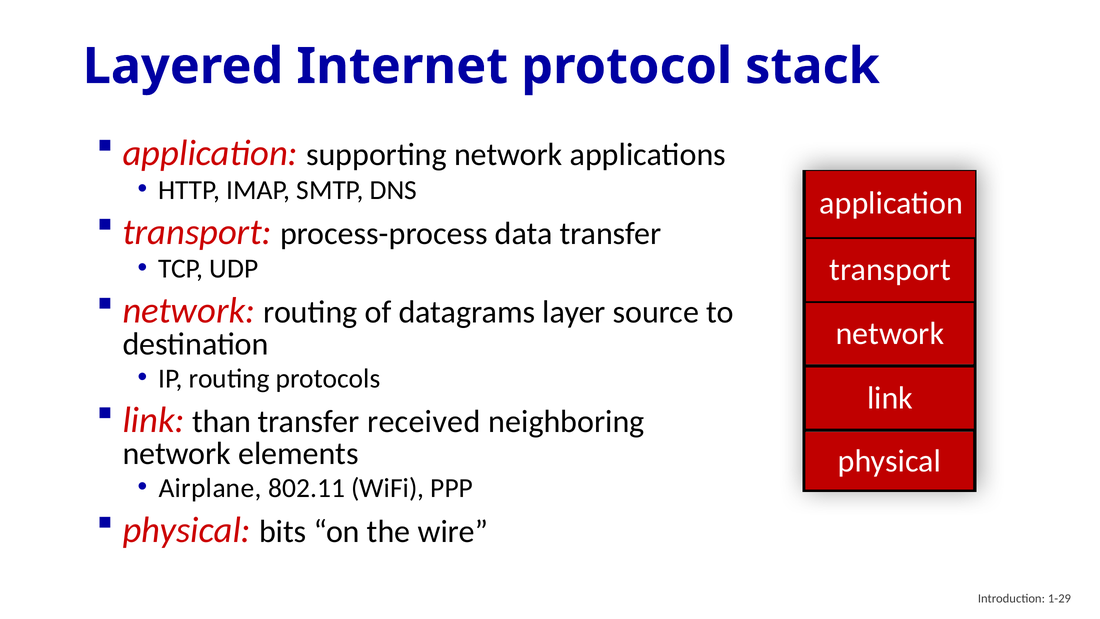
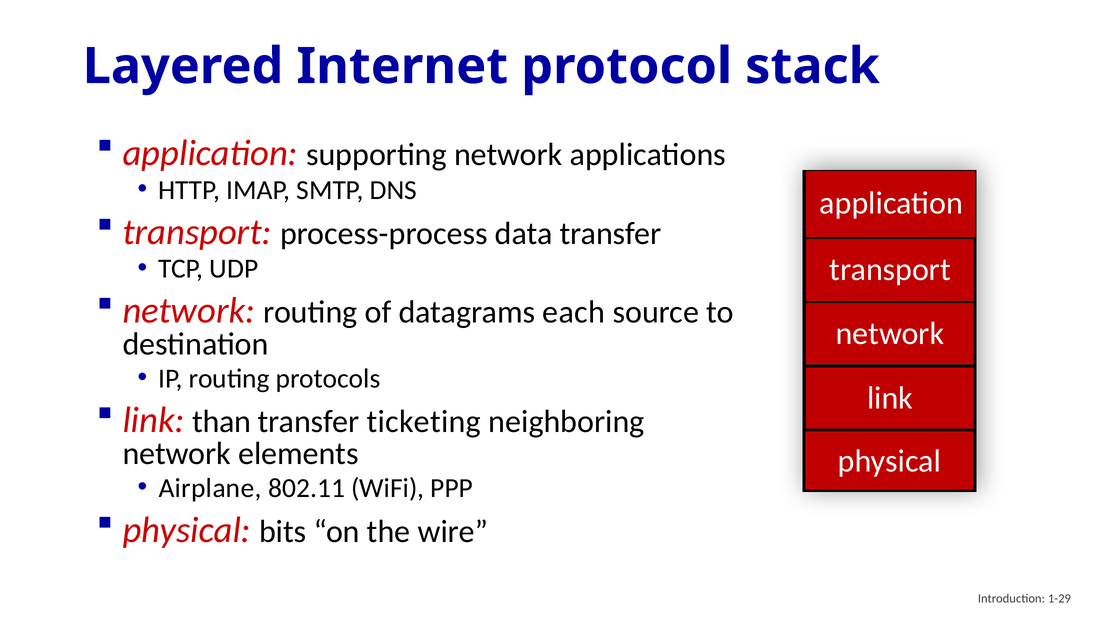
layer: layer -> each (574, 312)
received: received -> ticketing (424, 422)
